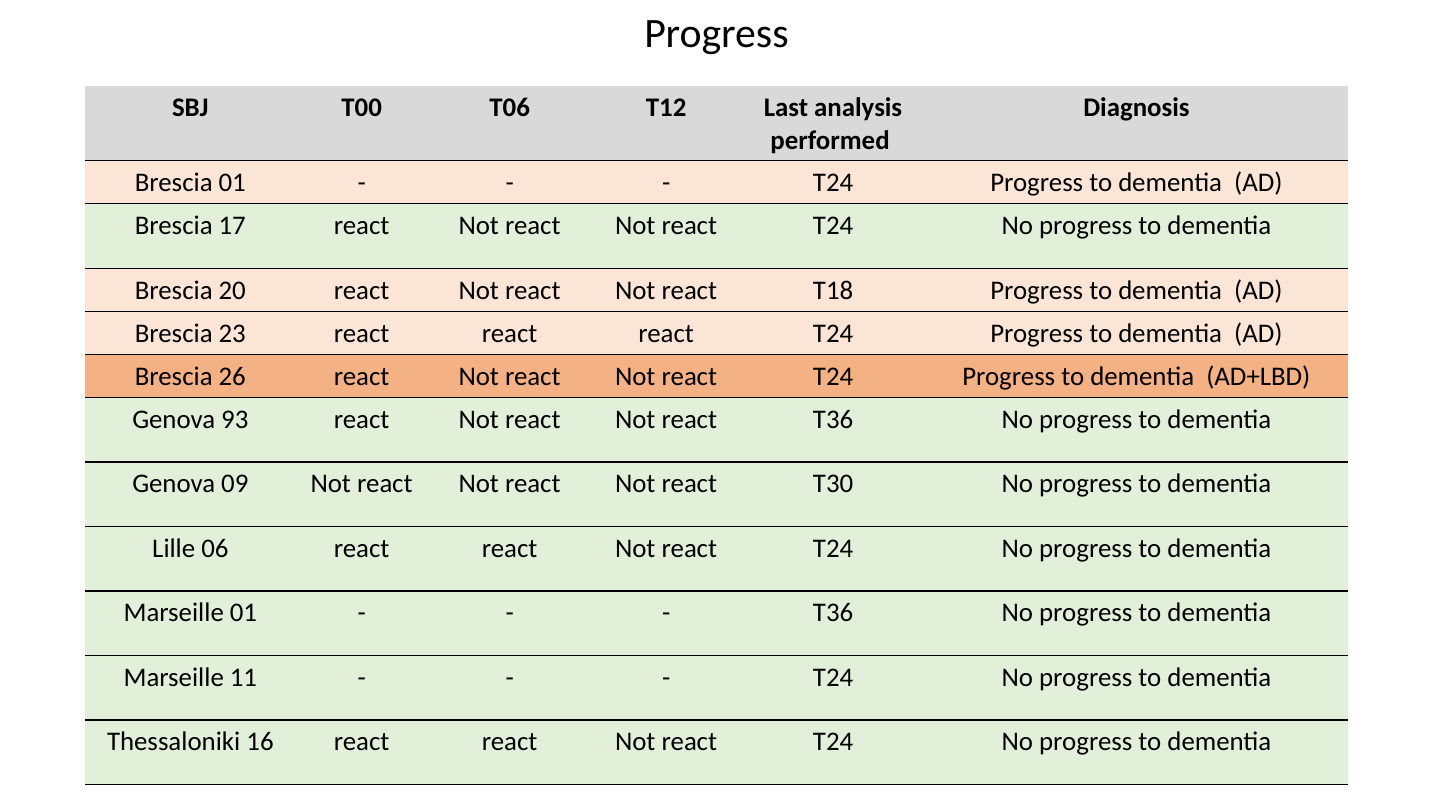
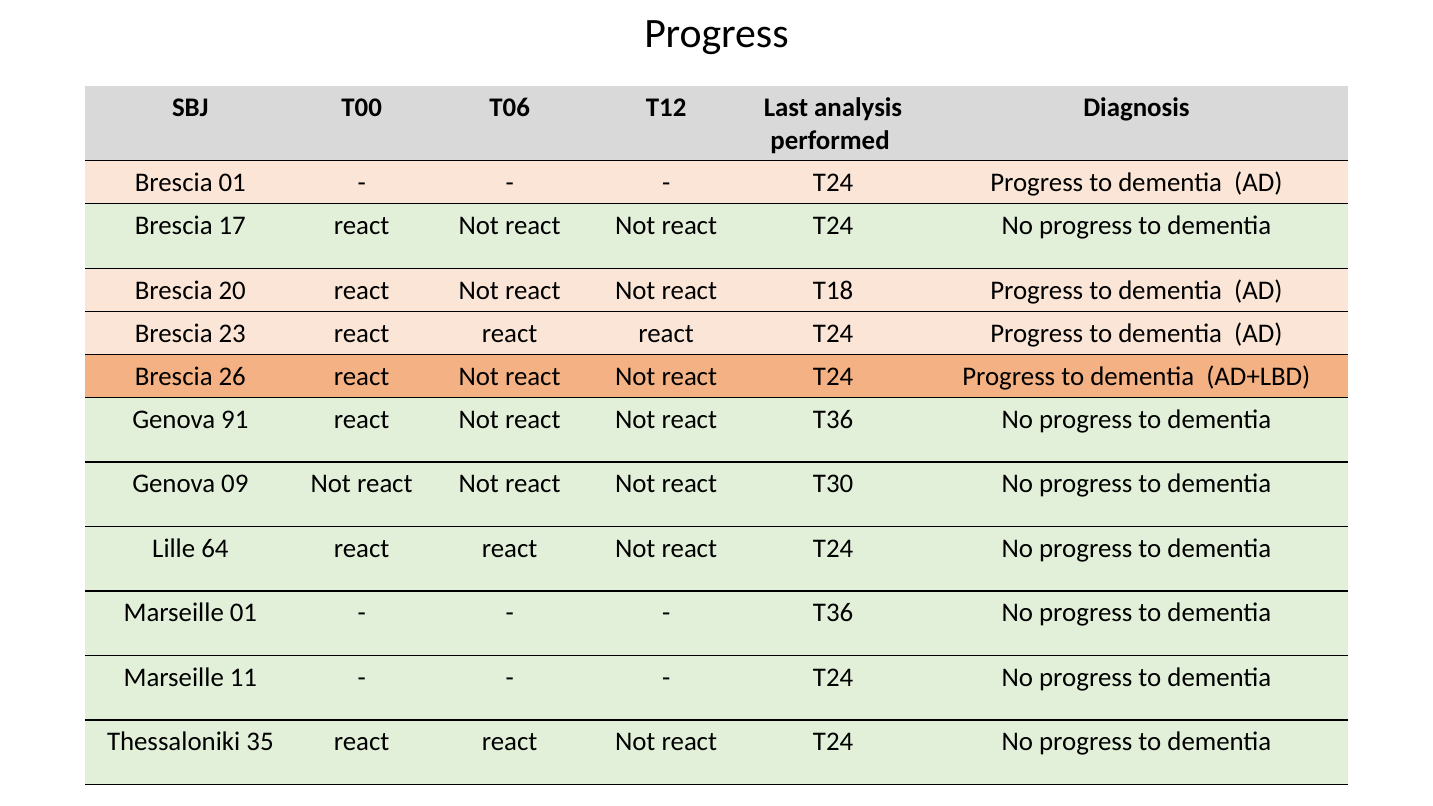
93: 93 -> 91 (235, 420)
06: 06 -> 64 (215, 549)
16: 16 -> 35 (260, 742)
